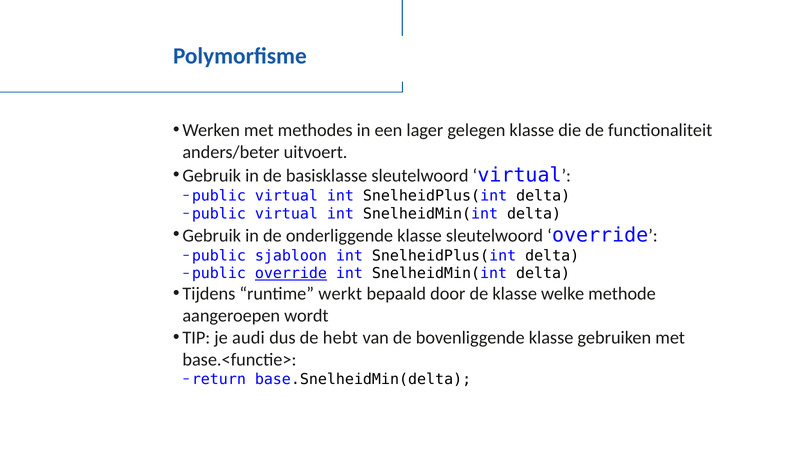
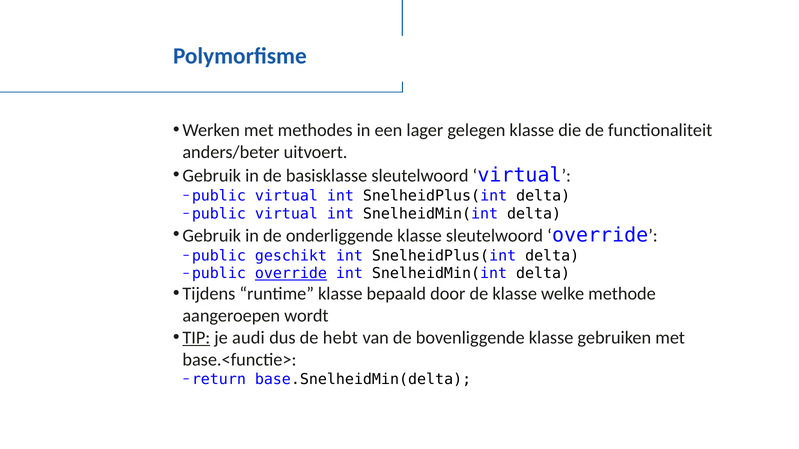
sjabloon: sjabloon -> geschikt (291, 256)
runtime werkt: werkt -> klasse (340, 294)
TIP underline: none -> present (196, 338)
